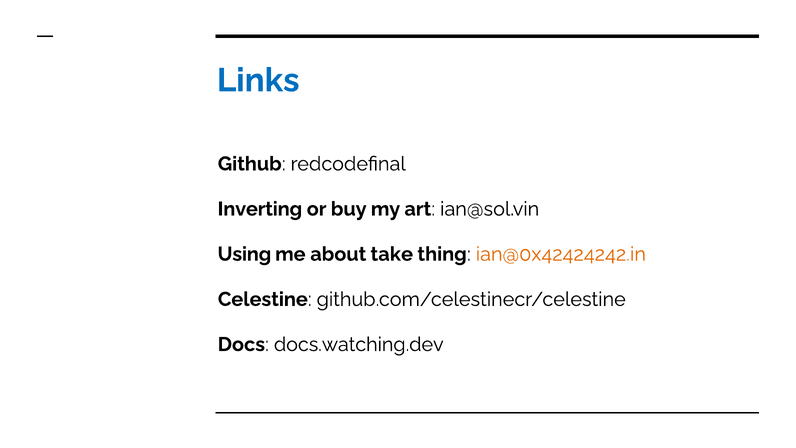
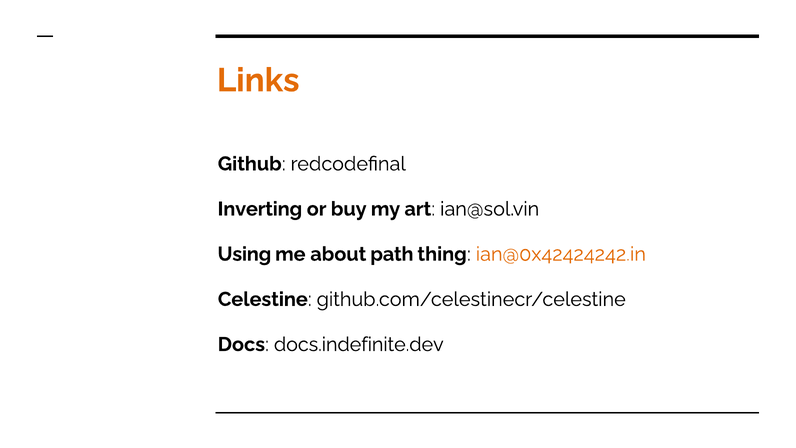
Links colour: blue -> orange (258, 80)
take: take -> path (392, 254)
docs.watching.dev: docs.watching.dev -> docs.indefinite.dev (359, 344)
